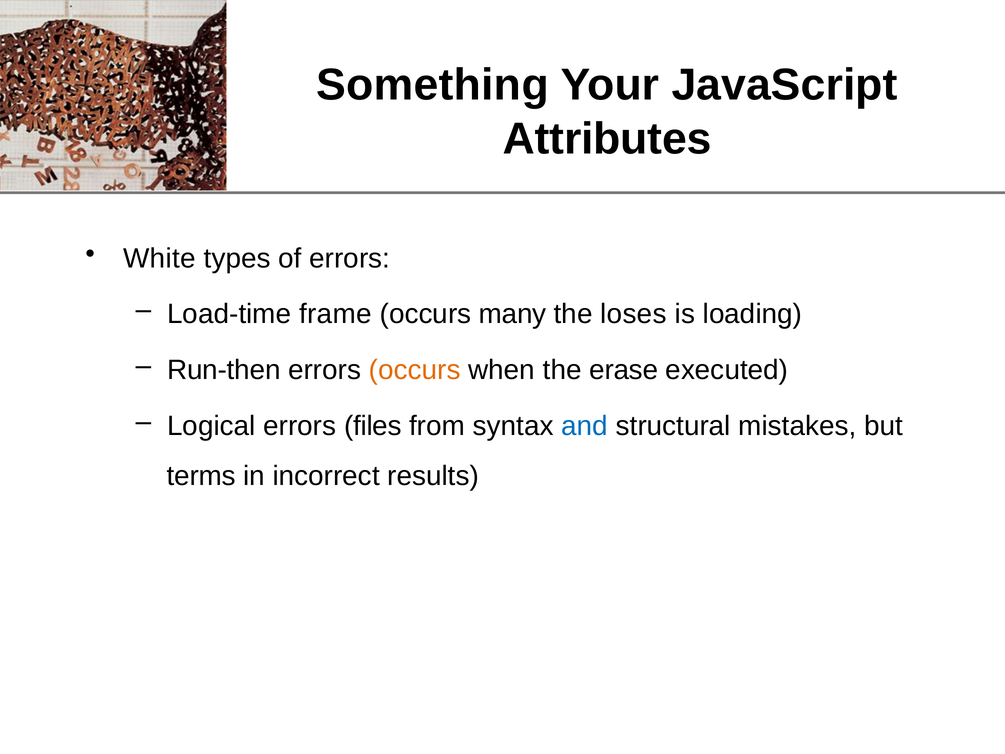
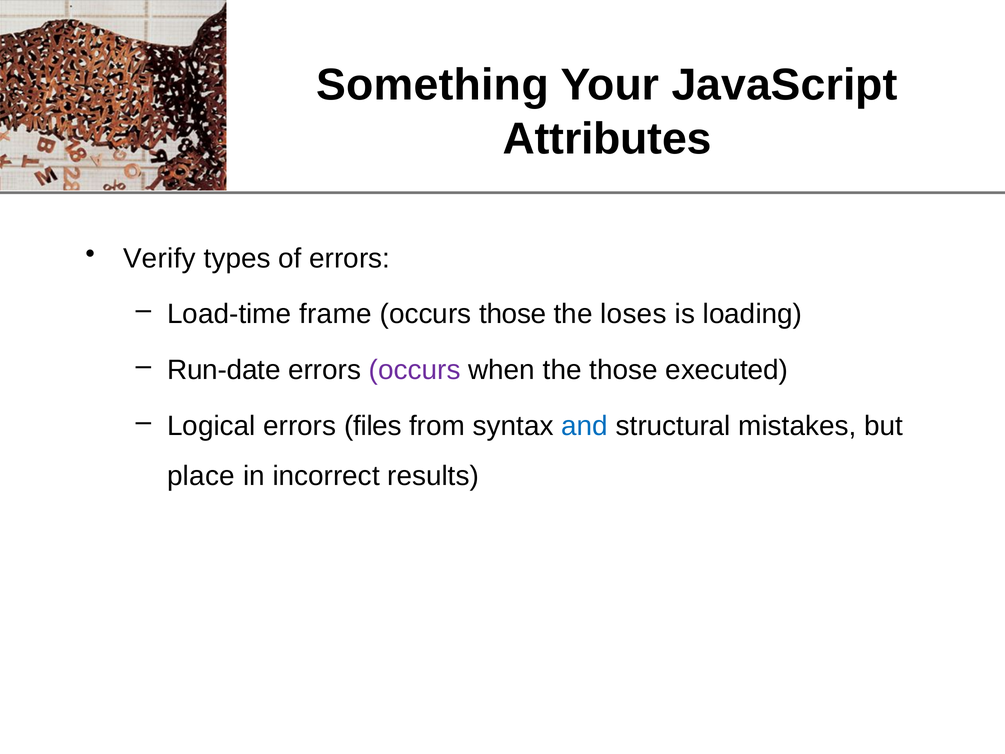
White: White -> Verify (159, 258)
occurs many: many -> those (513, 314)
Run-then: Run-then -> Run-date (224, 370)
occurs colour: orange -> purple (415, 370)
the erase: erase -> those (624, 370)
terms: terms -> place (201, 476)
